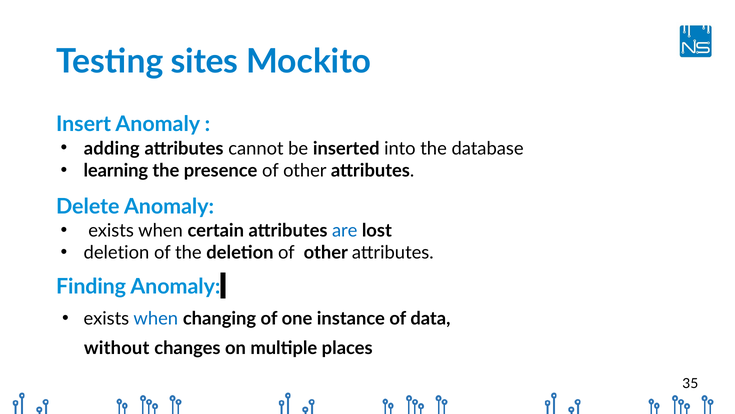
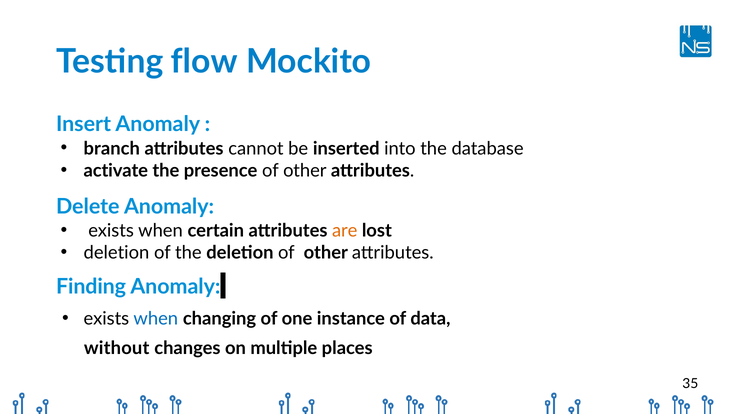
sites: sites -> flow (204, 62)
adding: adding -> branch (112, 148)
learning: learning -> activate (116, 170)
are colour: blue -> orange (345, 230)
